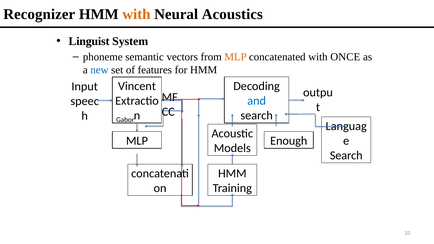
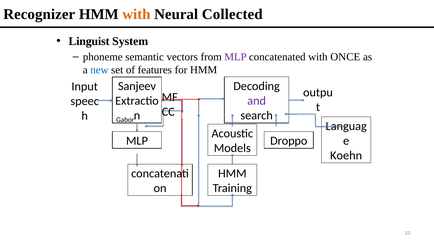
Acoustics: Acoustics -> Collected (232, 14)
MLP colour: orange -> purple (236, 57)
Vincent: Vincent -> Sanjeev (137, 86)
and colour: blue -> purple (257, 101)
Enough: Enough -> Droppo (289, 141)
Search: Search -> Koehn (346, 155)
